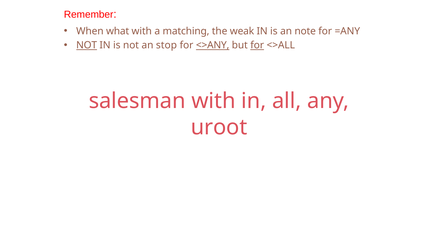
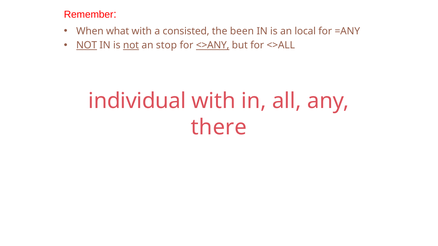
matching: matching -> consisted (186, 31)
weak: weak -> been (242, 31)
note: note -> local (305, 31)
not underline: none -> present (131, 45)
for underline: present -> none (257, 45)
salesman: salesman -> individual (137, 101)
uroot: uroot -> there (219, 127)
